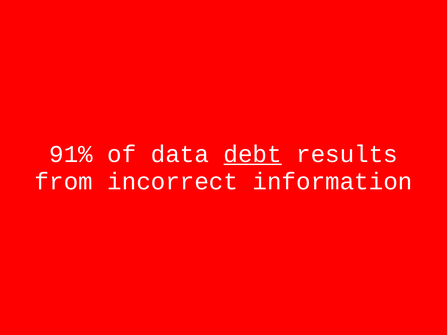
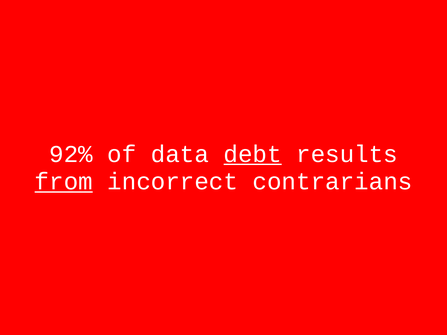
91%: 91% -> 92% (71, 154)
from underline: none -> present (64, 182)
information: information -> contrarians (332, 182)
